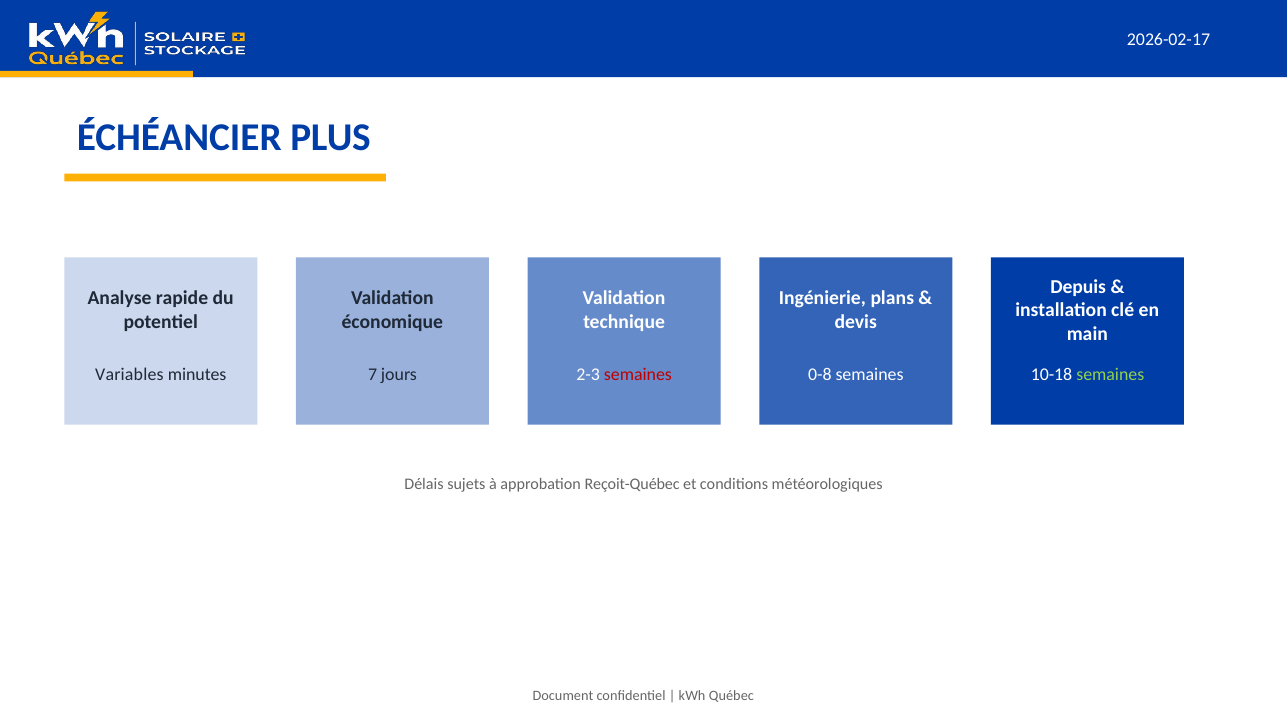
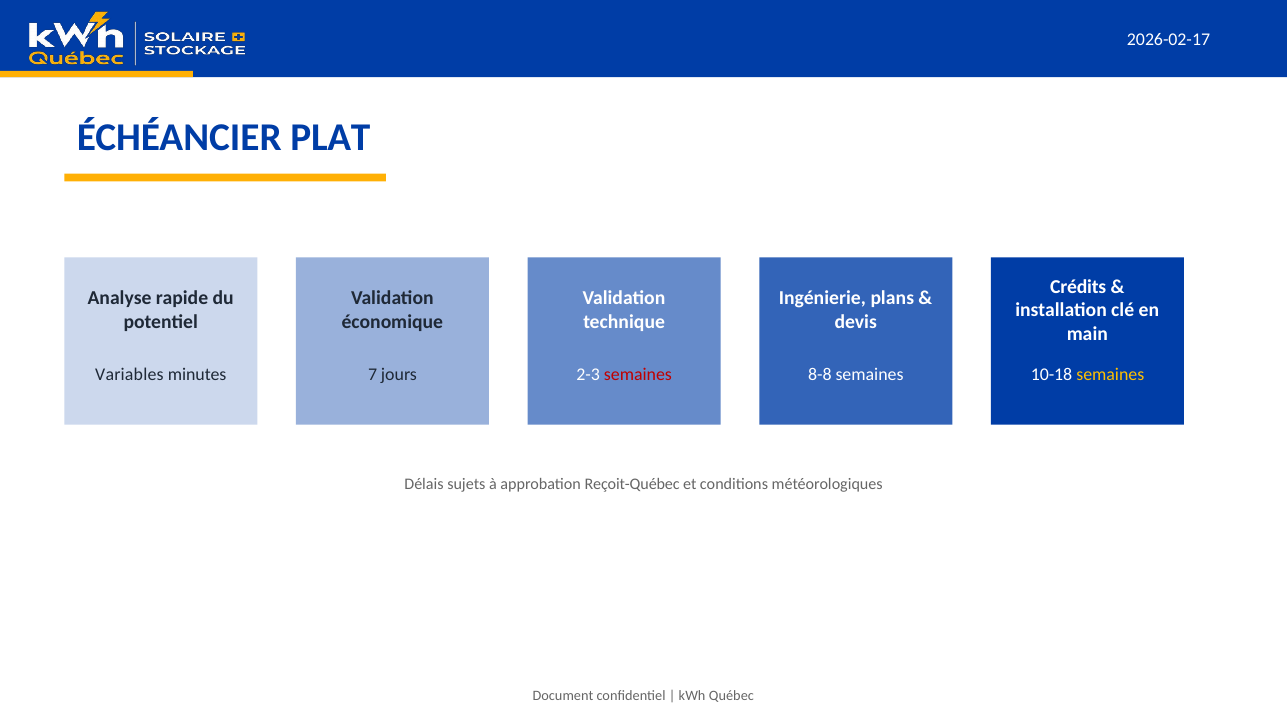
PLUS: PLUS -> PLAT (330, 138)
Depuis: Depuis -> Crédits (1078, 287)
0-8: 0-8 -> 8-8 (820, 374)
semaines colour: light green -> yellow (1110, 374)
